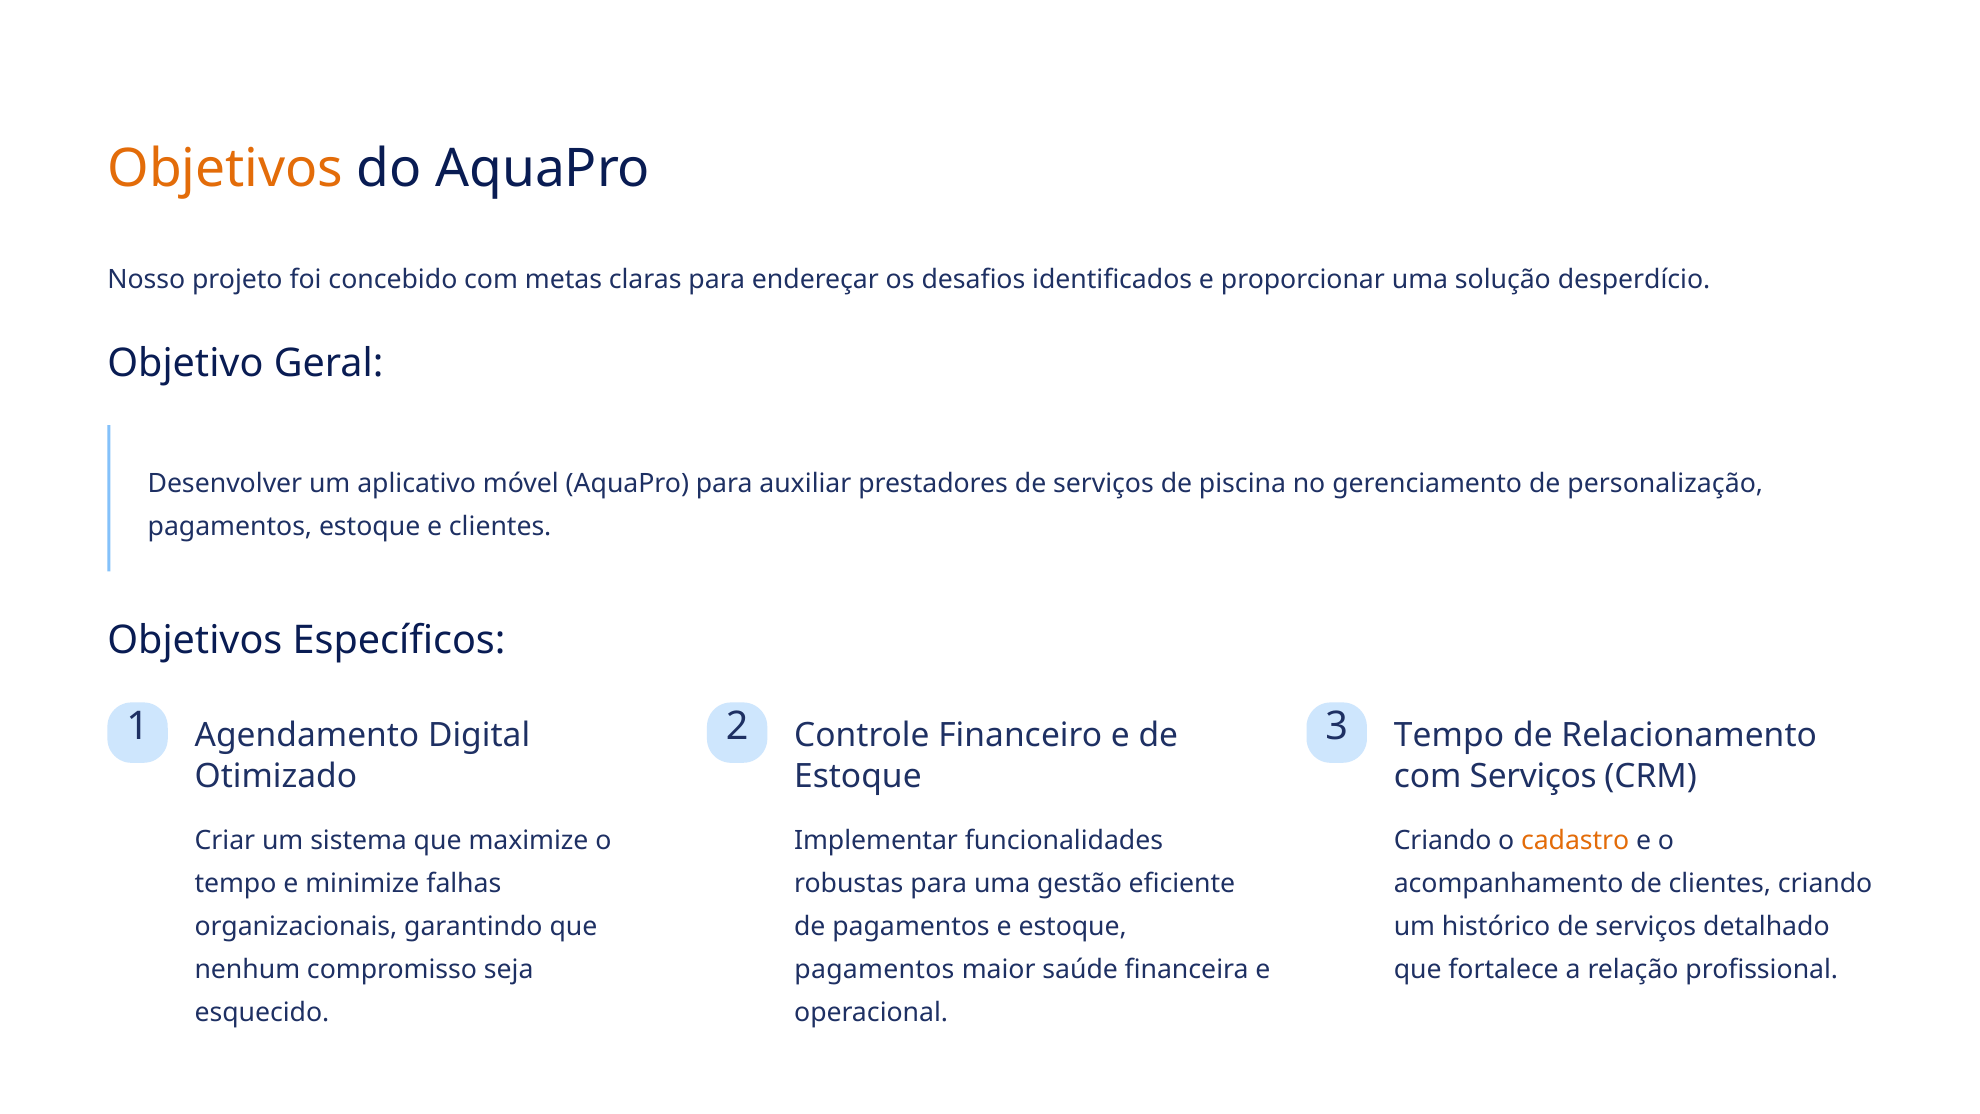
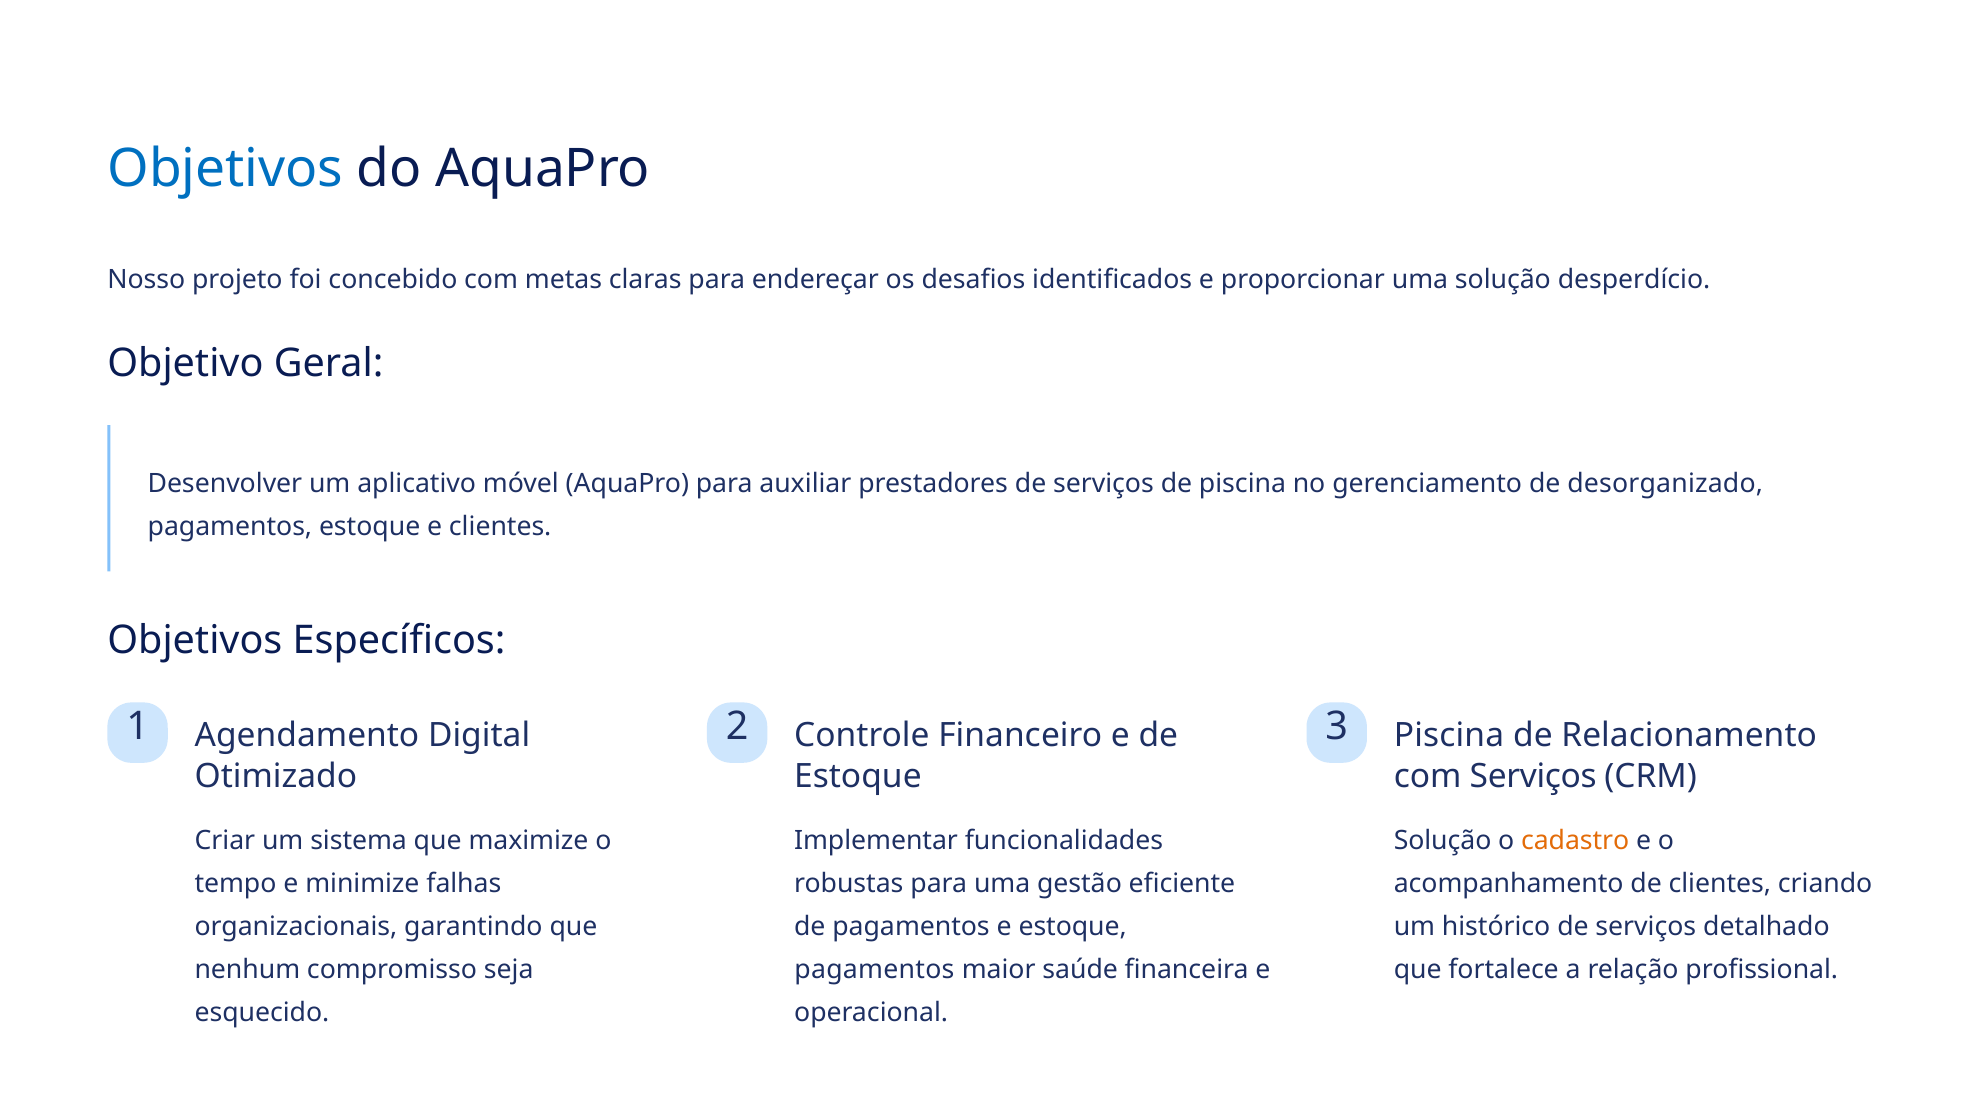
Objetivos colour: orange -> blue (225, 169)
personalização: personalização -> desorganizado (1665, 484)
3 Tempo: Tempo -> Piscina (1449, 735)
Criando: Criando -> Solução (1443, 840)
